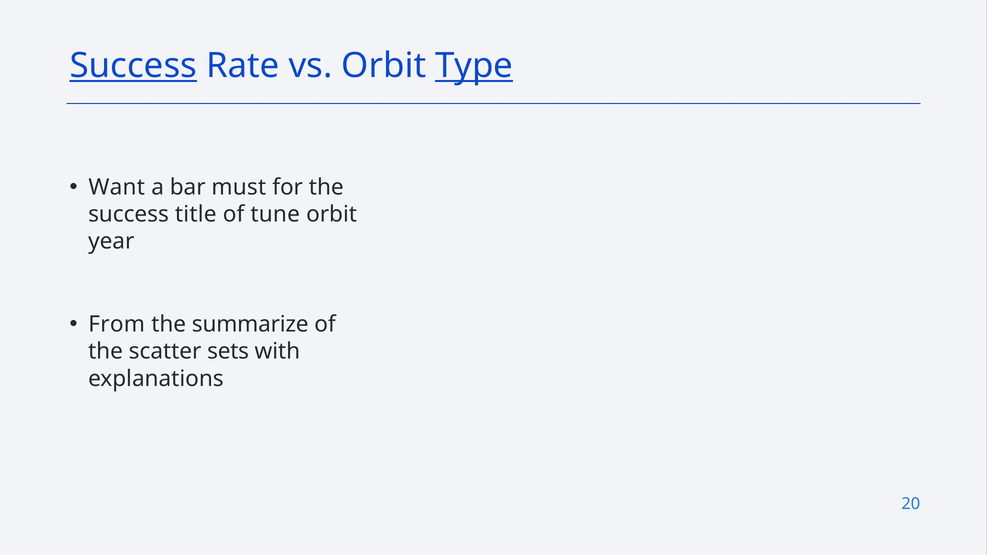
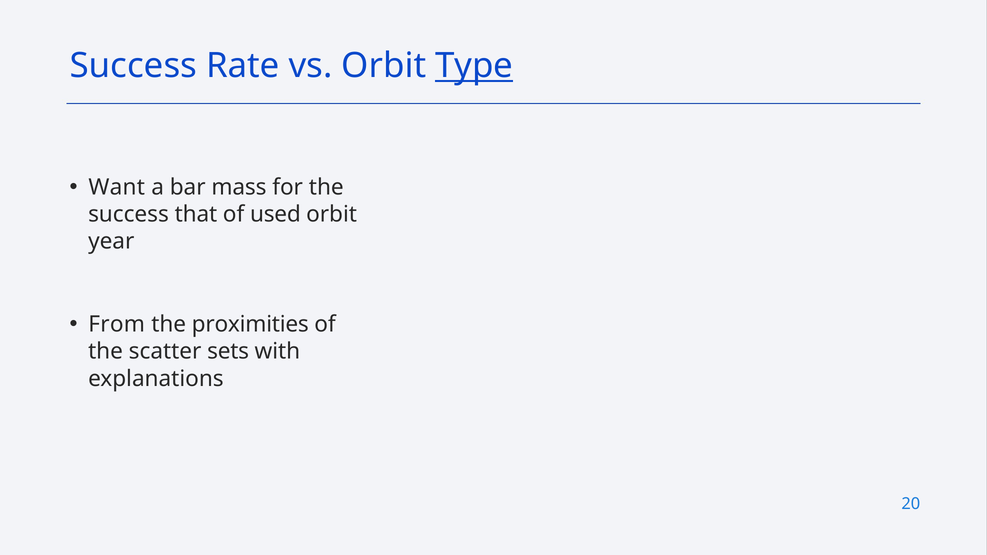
Success underline: present -> none (133, 66)
must: must -> mass (239, 187)
title: title -> that (196, 214)
tune: tune -> used (275, 214)
summarize: summarize -> proximities (250, 325)
